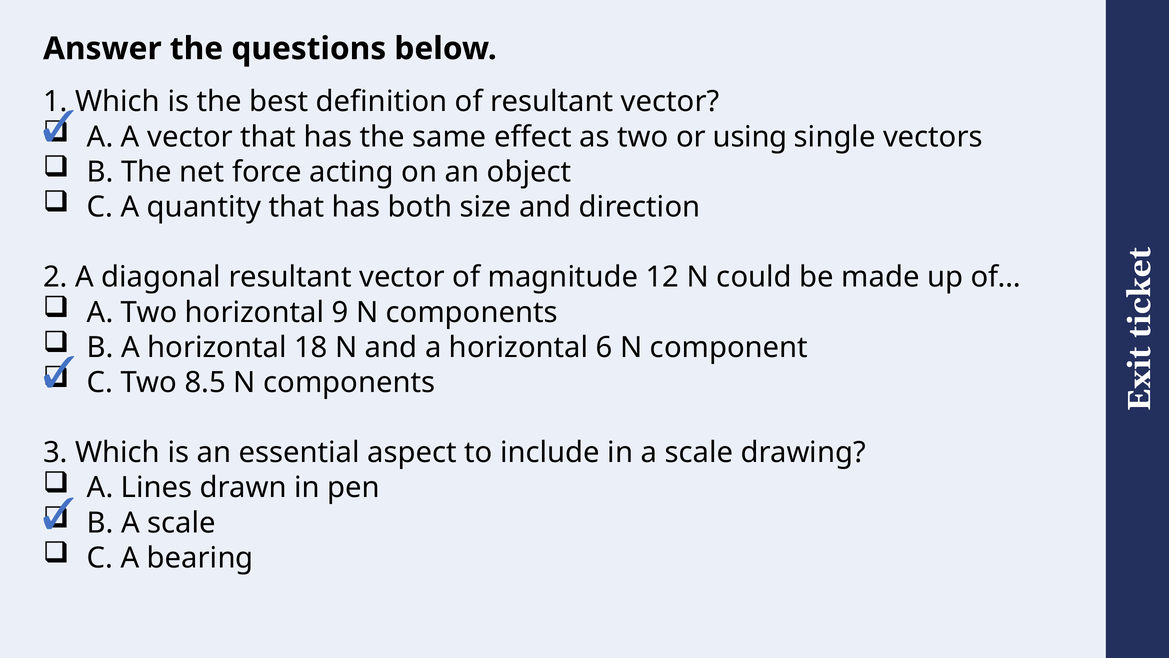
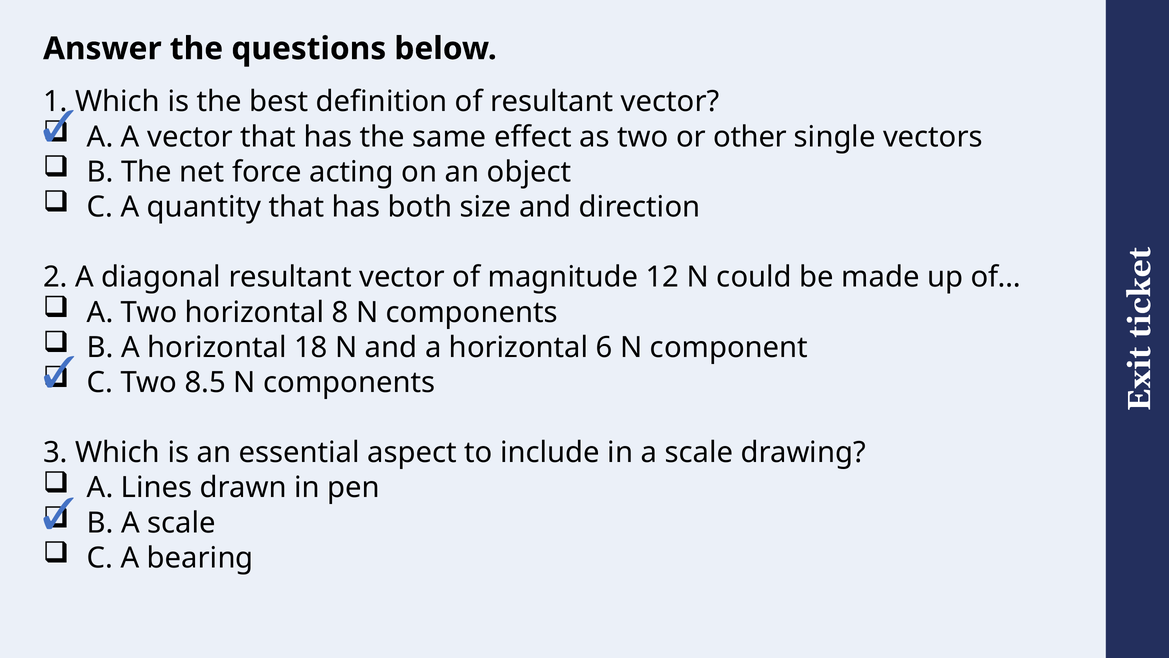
using: using -> other (750, 137)
9: 9 -> 8 (340, 312)
